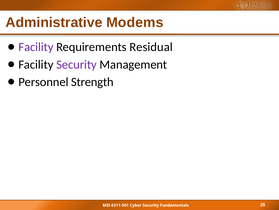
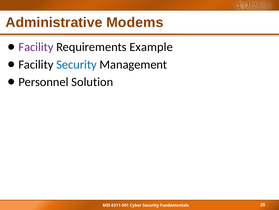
Residual: Residual -> Example (151, 47)
Security colour: purple -> blue (76, 64)
Strength: Strength -> Solution (92, 82)
